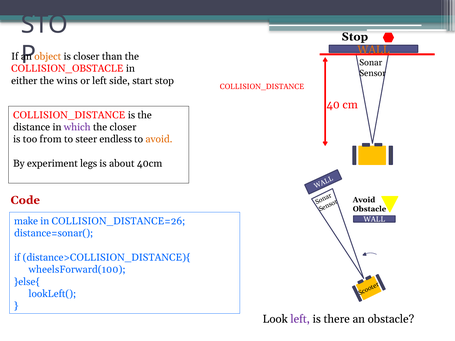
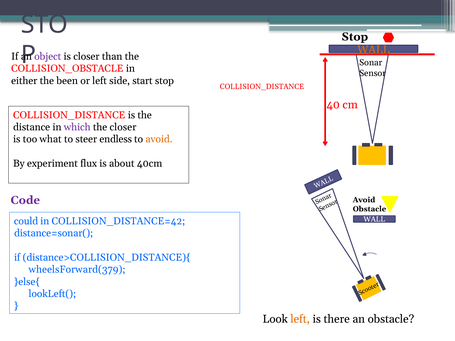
object colour: orange -> purple (48, 57)
wins: wins -> been (67, 81)
from: from -> what (51, 139)
legs: legs -> flux (89, 164)
Code colour: red -> purple (25, 200)
make: make -> could (26, 221)
COLLISION_DISTANCE=26: COLLISION_DISTANCE=26 -> COLLISION_DISTANCE=42 (118, 221)
wheelsForward(100: wheelsForward(100 -> wheelsForward(379 (77, 270)
left colour: purple -> orange (300, 319)
